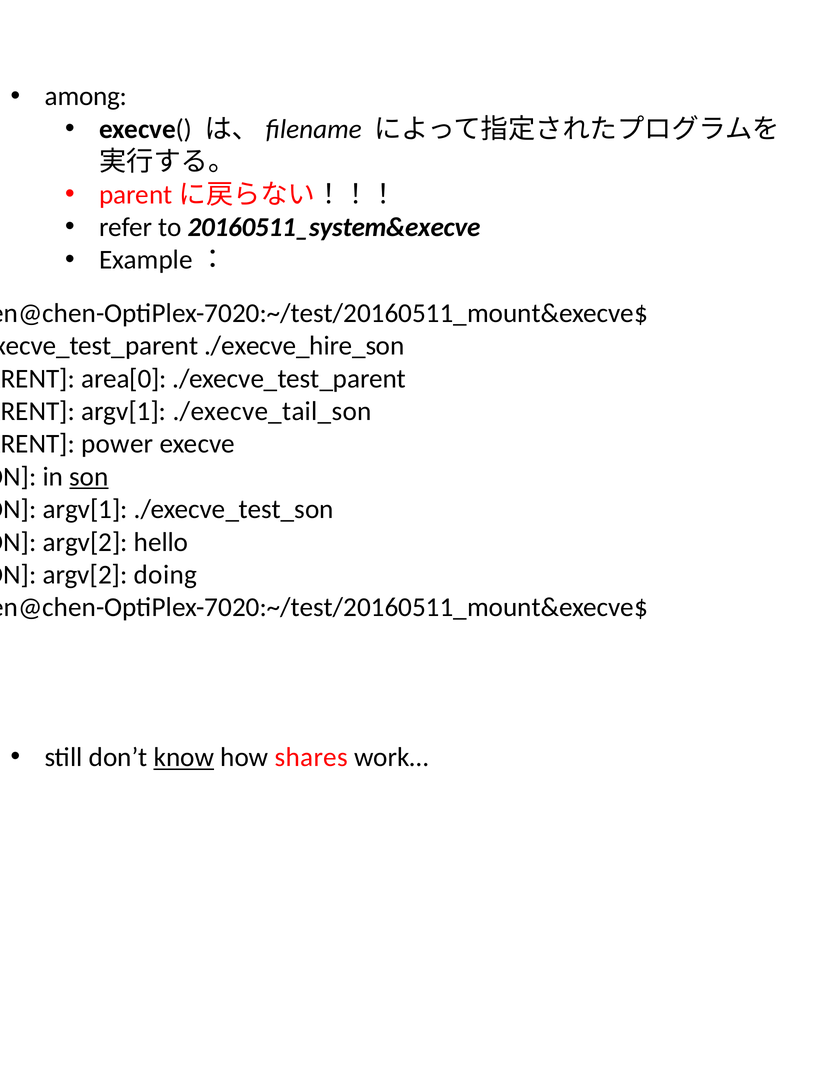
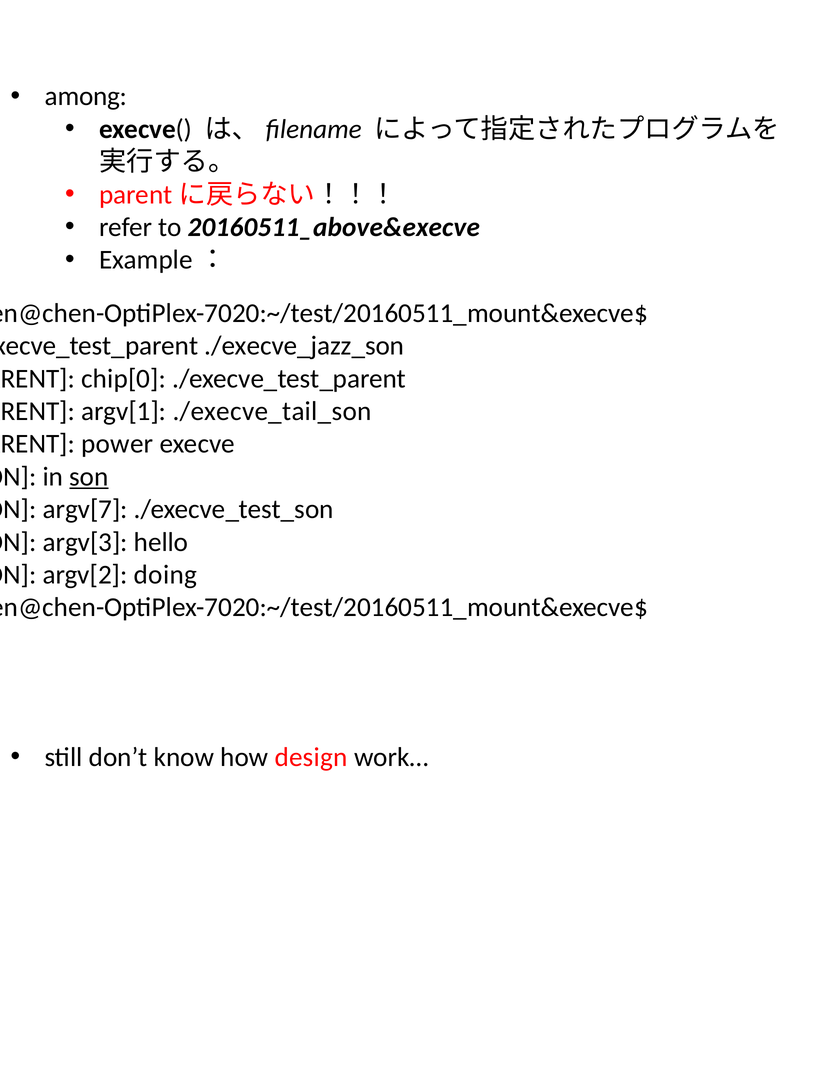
20160511_system&execve: 20160511_system&execve -> 20160511_above&execve (334, 227)
./execve_hire_son: ./execve_hire_son -> ./execve_jazz_son (304, 346)
area[0: area[0 -> chip[0 (124, 378)
argv[1: argv[1 -> argv[7 (85, 509)
argv[2: argv[2 -> argv[3 (85, 542)
know underline: present -> none (184, 757)
shares: shares -> design (311, 757)
